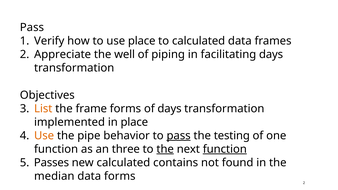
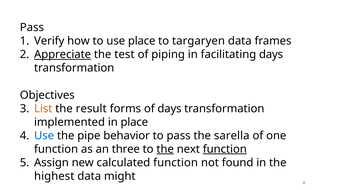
to calculated: calculated -> targaryen (198, 41)
Appreciate underline: none -> present (63, 55)
well: well -> test (124, 55)
frame: frame -> result (91, 109)
Use colour: orange -> blue (44, 136)
pass underline: present -> none (179, 136)
testing: testing -> sarella (232, 136)
Passes: Passes -> Assign (51, 163)
calculated contains: contains -> function (176, 163)
median: median -> highest (54, 176)
data forms: forms -> might (120, 176)
